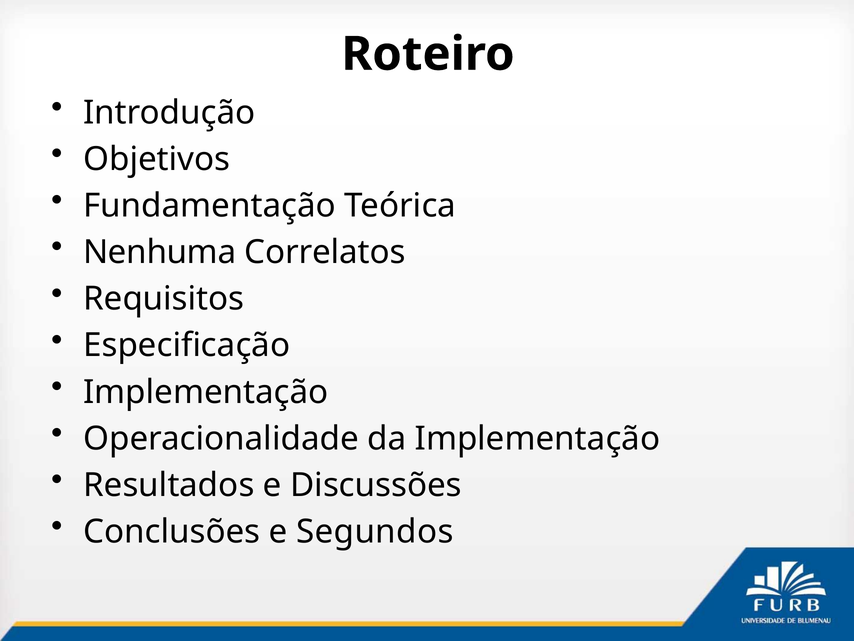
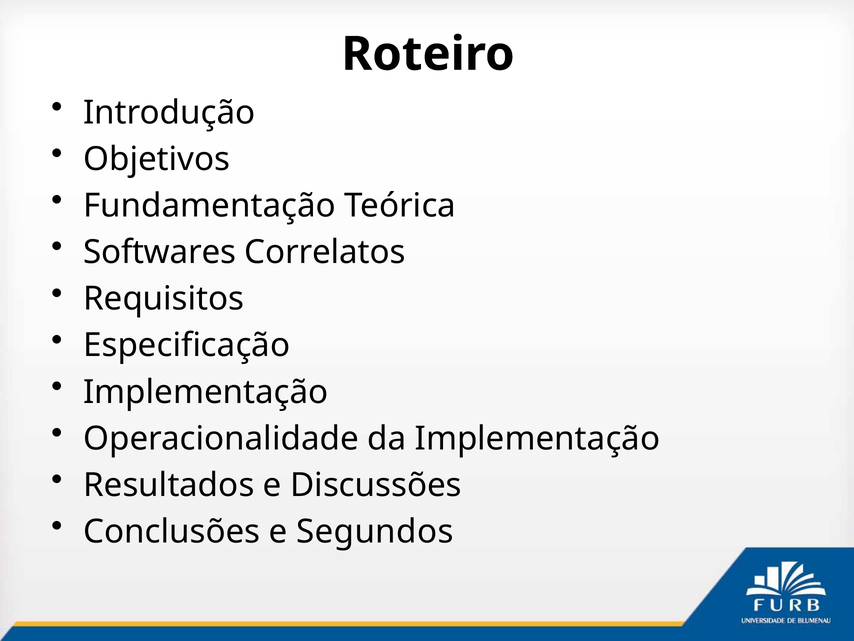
Nenhuma: Nenhuma -> Softwares (160, 252)
